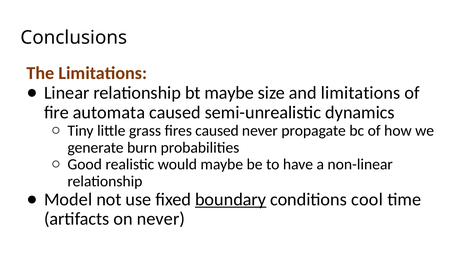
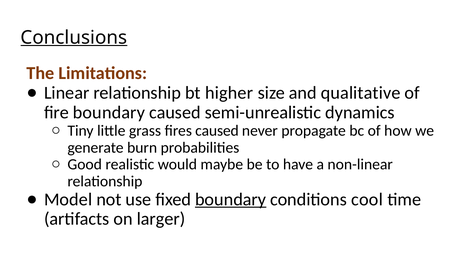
Conclusions underline: none -> present (74, 38)
bt maybe: maybe -> higher (229, 93)
and limitations: limitations -> qualitative (361, 93)
fire automata: automata -> boundary (109, 113)
on never: never -> larger (161, 219)
